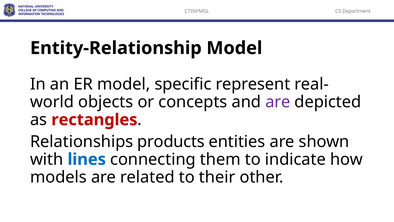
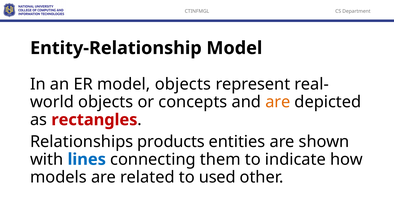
model specific: specific -> objects (183, 84)
are colour: purple -> orange (278, 102)
their: their -> used (217, 177)
